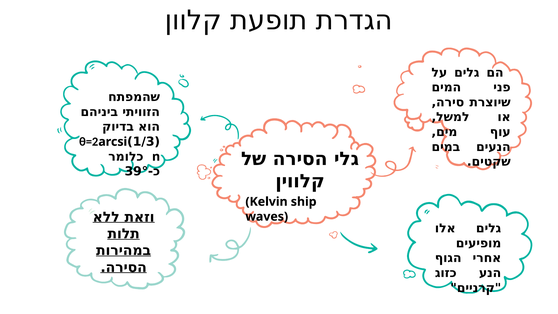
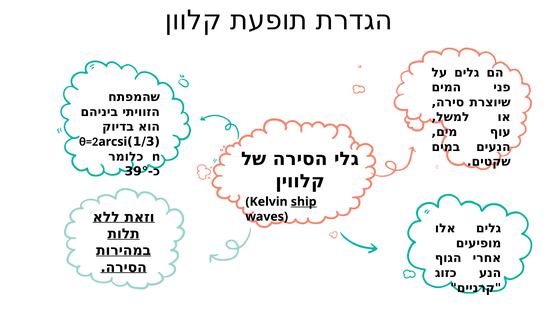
ship underline: none -> present (304, 202)
